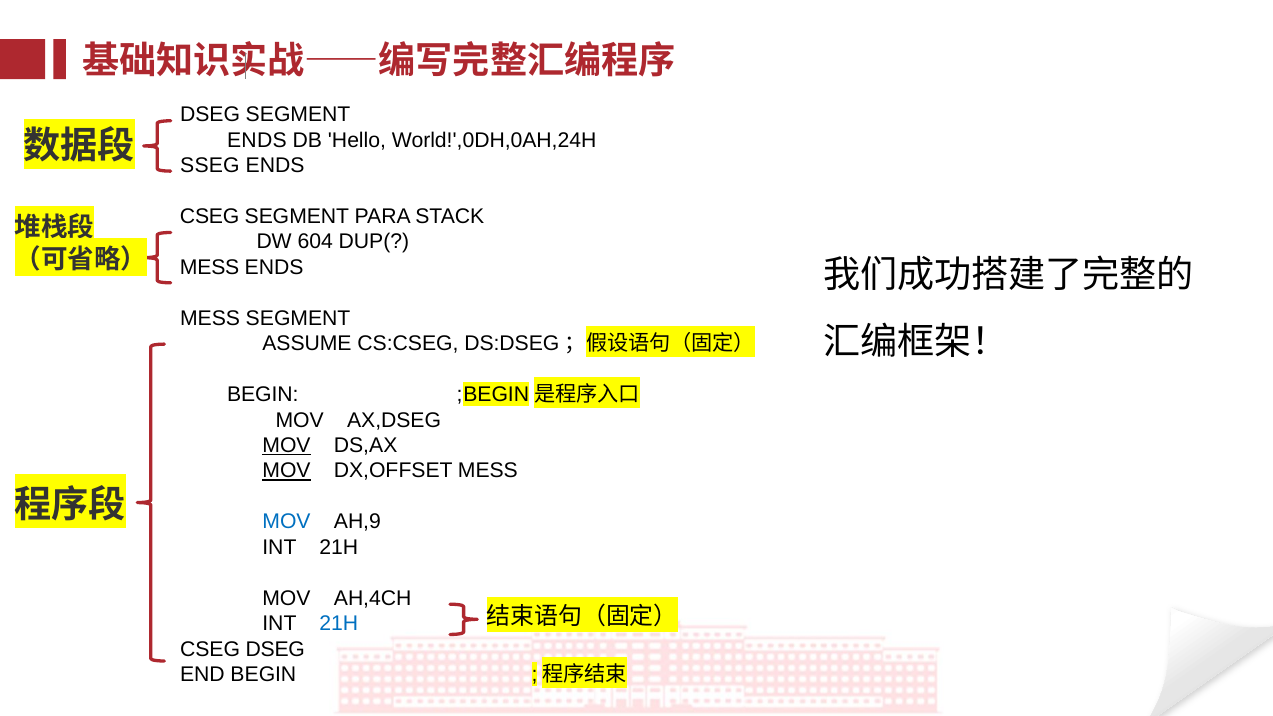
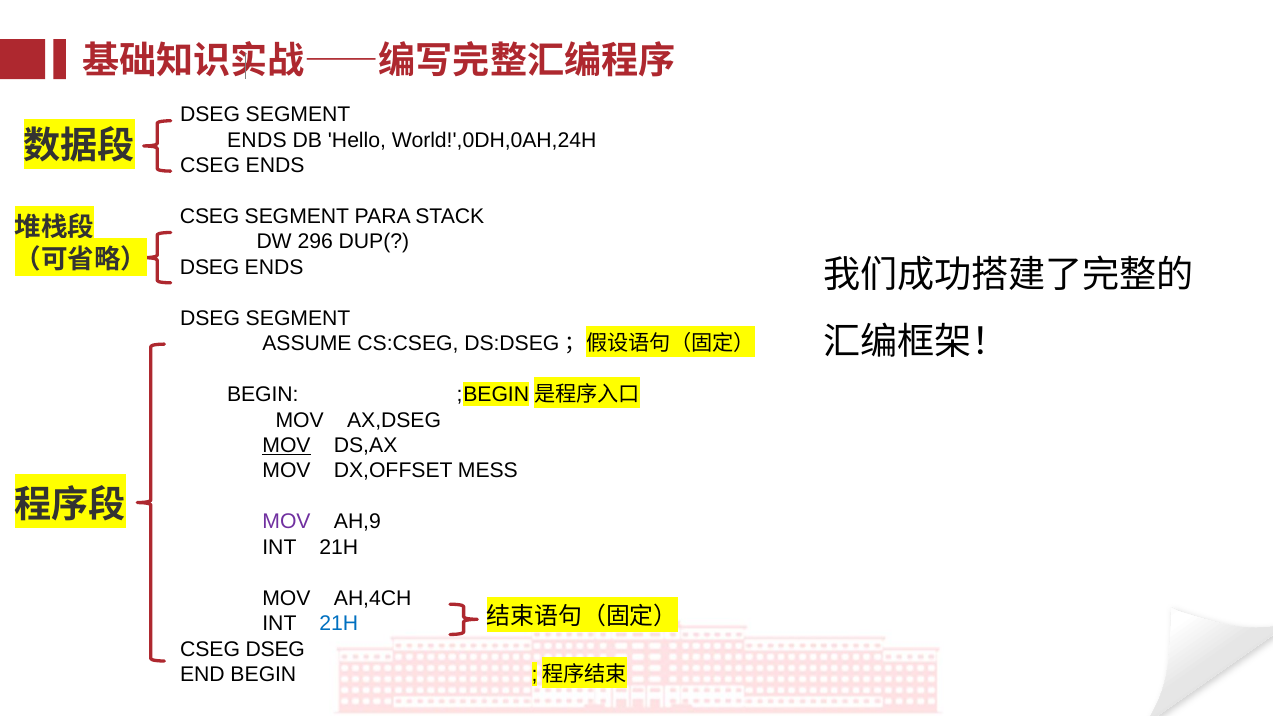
SSEG: SSEG -> CSEG (210, 166)
604: 604 -> 296 (315, 242)
MESS: MESS -> DSEG (210, 267)
MESS: MESS -> DSEG (210, 318)
MOV underline: present -> none (286, 471)
MOV colour: blue -> purple (286, 522)
